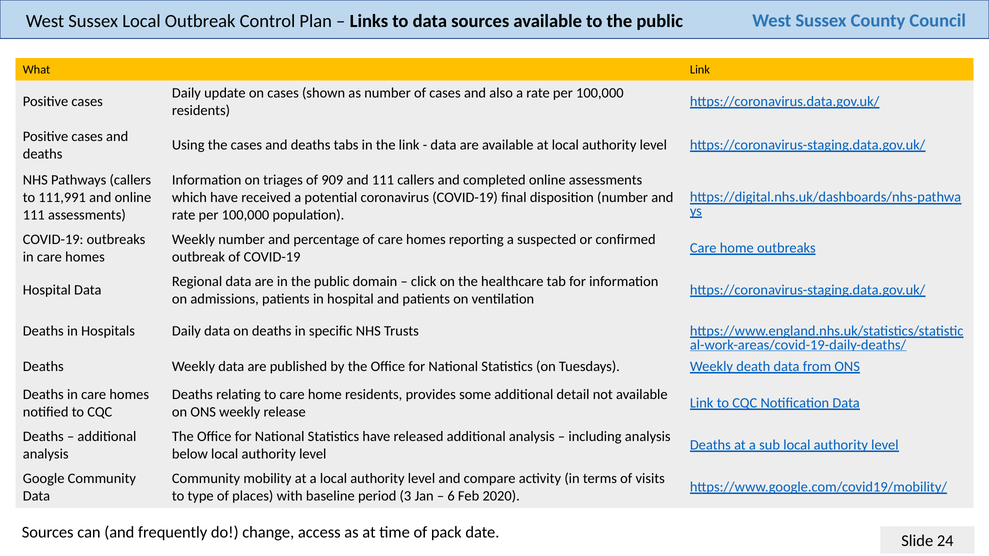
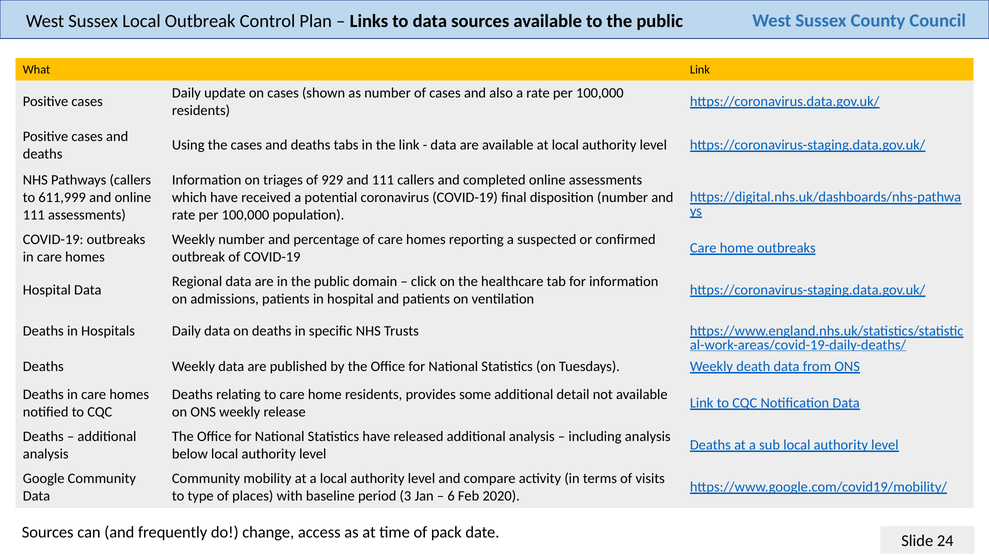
909: 909 -> 929 (332, 180)
111,991: 111,991 -> 611,999 (62, 198)
